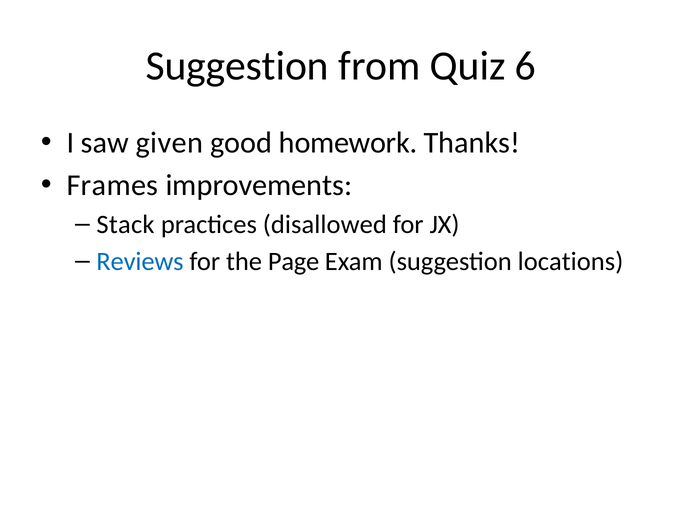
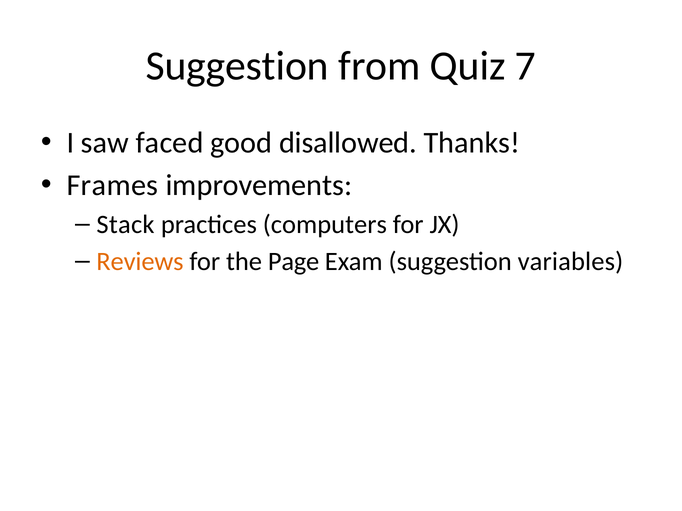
6: 6 -> 7 (526, 66)
given: given -> faced (170, 143)
homework: homework -> disallowed (348, 143)
disallowed: disallowed -> computers (325, 225)
Reviews colour: blue -> orange (140, 262)
locations: locations -> variables (570, 262)
